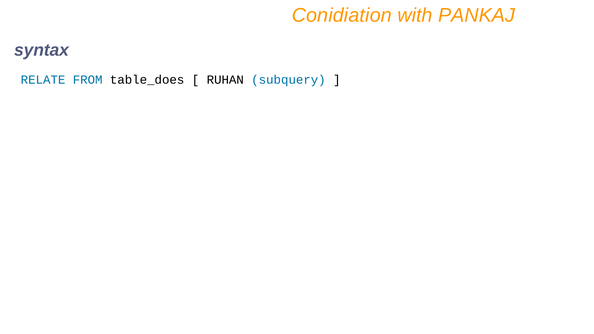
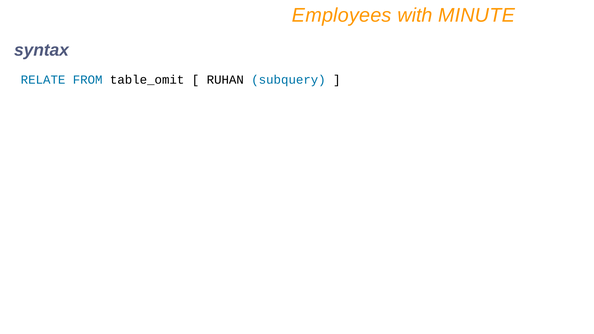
Conidiation: Conidiation -> Employees (342, 15)
PANKAJ: PANKAJ -> MINUTE (477, 15)
table_does: table_does -> table_omit (147, 80)
